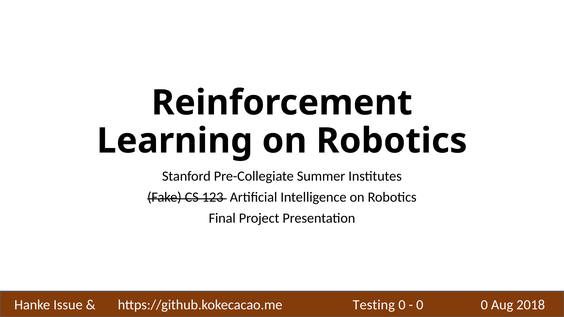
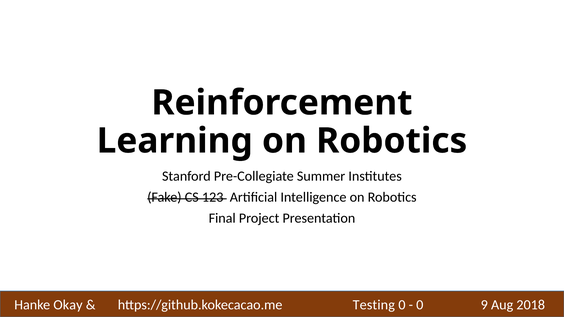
Issue: Issue -> Okay (68, 305)
0 0: 0 -> 9 (484, 305)
